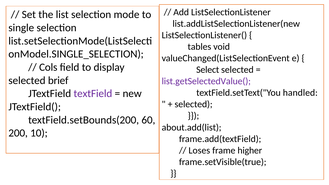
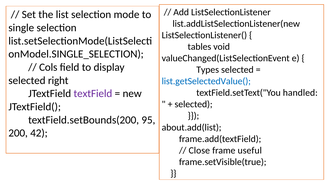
Select: Select -> Types (208, 70)
brief: brief -> right (58, 80)
list.getSelectedValue( colour: purple -> blue (206, 81)
60: 60 -> 95 (148, 120)
10: 10 -> 42 (39, 133)
Loses: Loses -> Close (199, 150)
higher: higher -> useful (250, 150)
